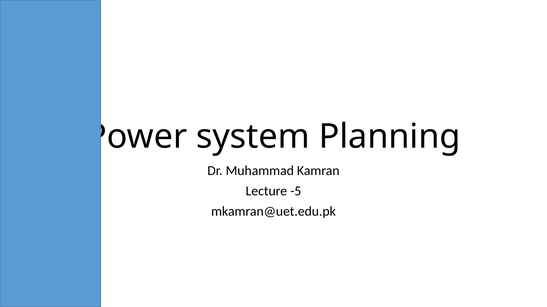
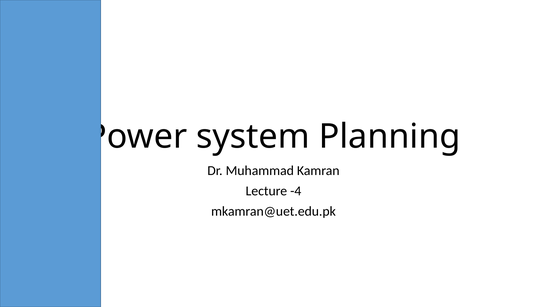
-5: -5 -> -4 (296, 191)
